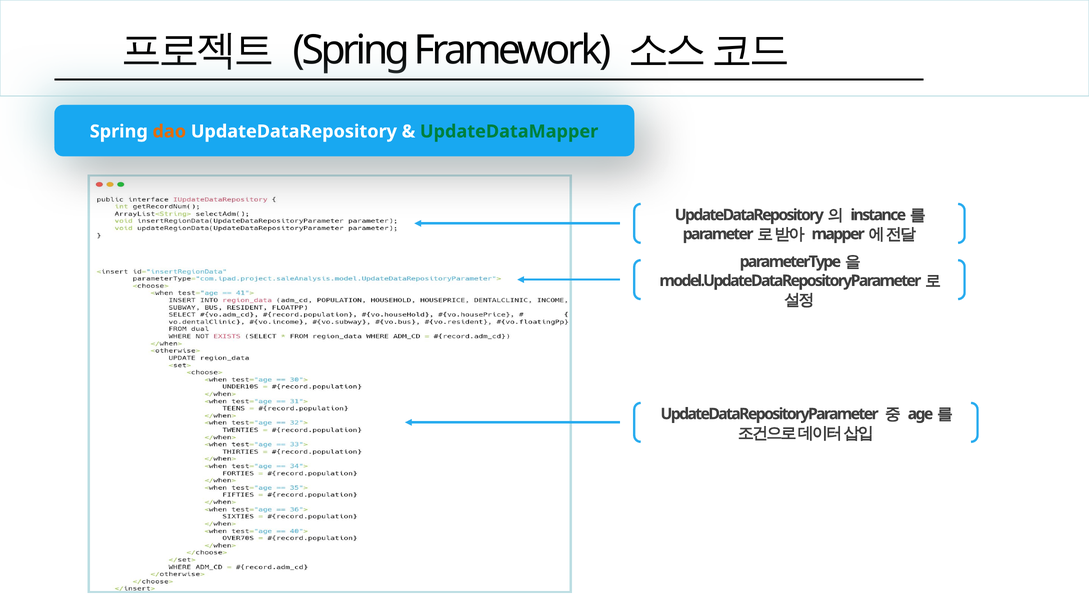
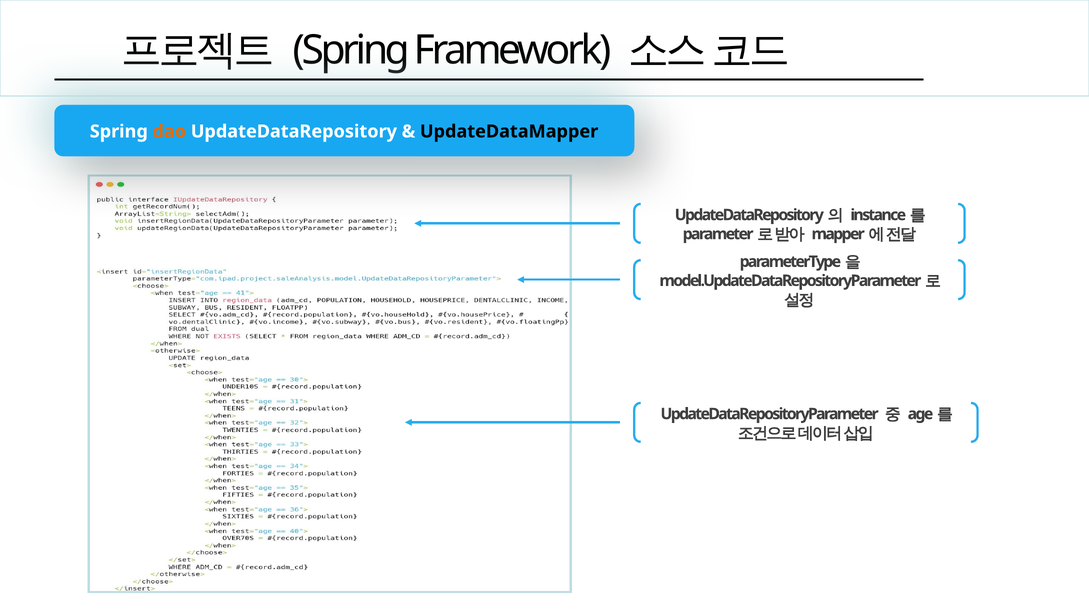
UpdateDataMapper colour: green -> black (509, 132)
